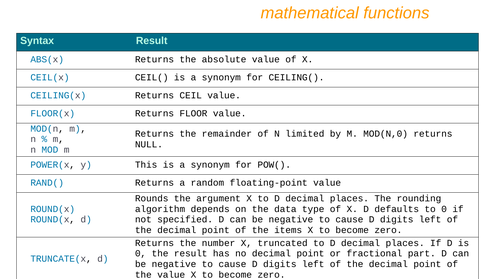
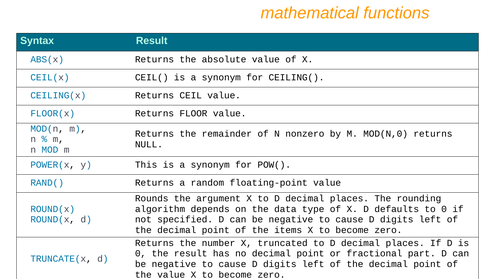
limited: limited -> nonzero (305, 134)
